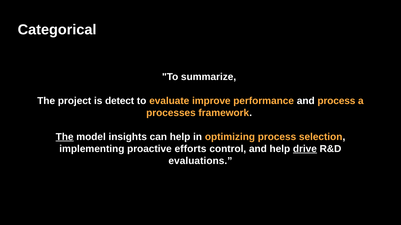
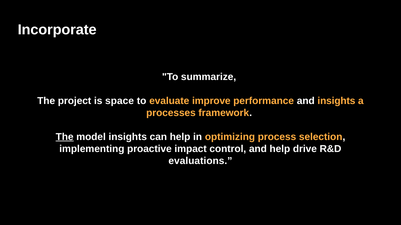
Categorical: Categorical -> Incorporate (57, 30)
detect: detect -> space (120, 101)
and process: process -> insights (336, 101)
efforts: efforts -> impact (191, 149)
drive underline: present -> none (305, 149)
